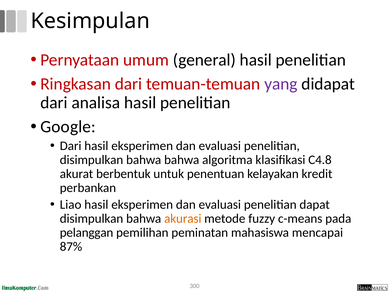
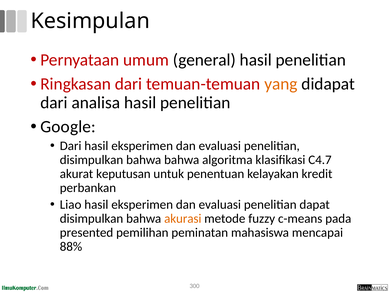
yang colour: purple -> orange (281, 84)
C4.8: C4.8 -> C4.7 (320, 160)
berbentuk: berbentuk -> keputusan (123, 174)
pelanggan: pelanggan -> presented (87, 232)
87%: 87% -> 88% (71, 246)
